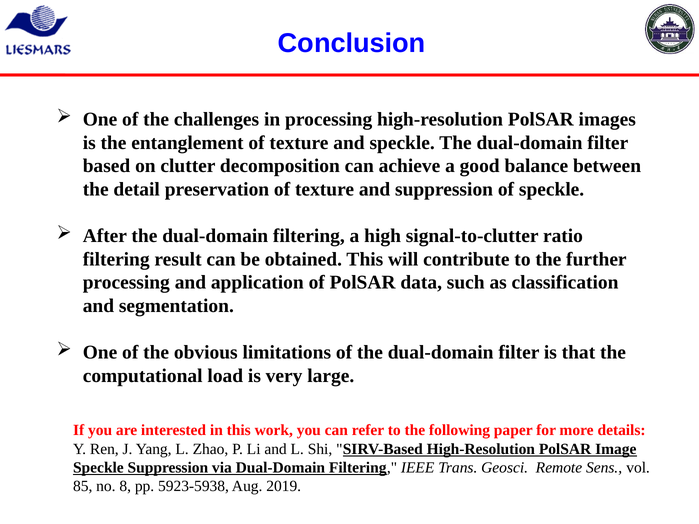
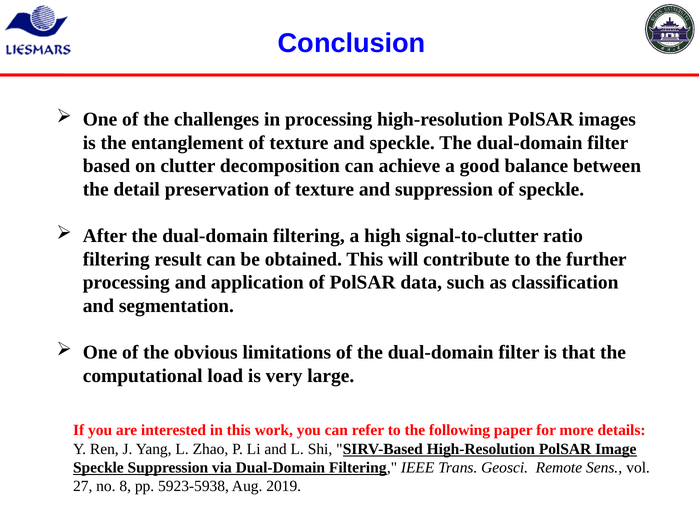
85: 85 -> 27 (83, 486)
